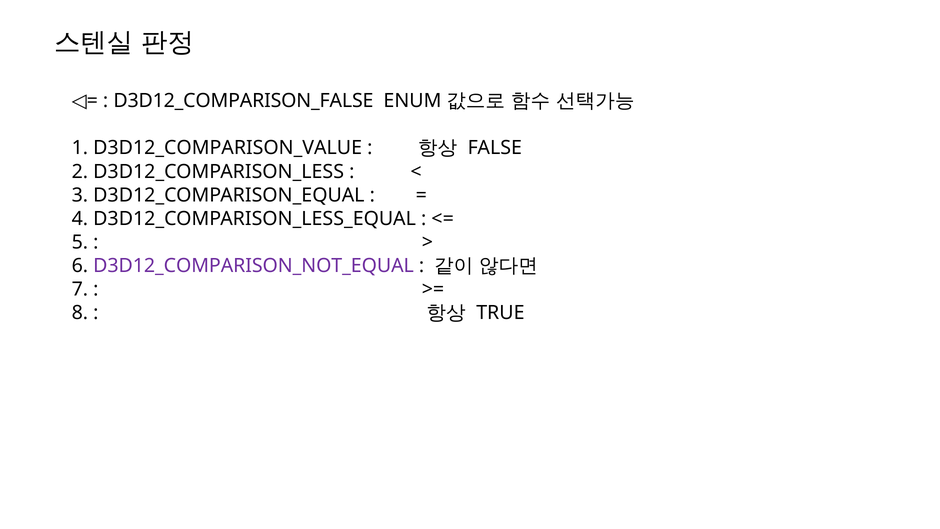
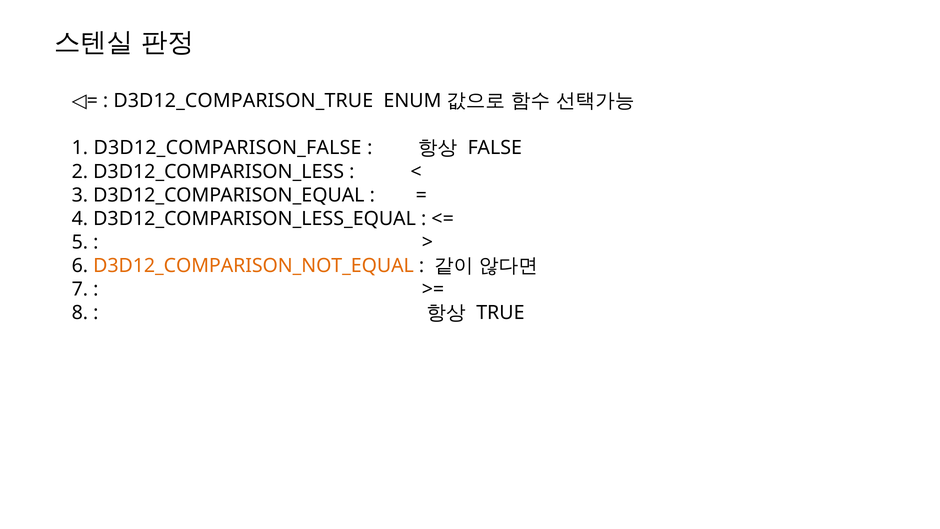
D3D12_COMPARISON_FALSE: D3D12_COMPARISON_FALSE -> D3D12_COMPARISON_TRUE (243, 101)
D3D12_COMPARISON_VALUE: D3D12_COMPARISON_VALUE -> D3D12_COMPARISON_FALSE (228, 148)
D3D12_COMPARISON_NOT_EQUAL colour: purple -> orange (254, 266)
